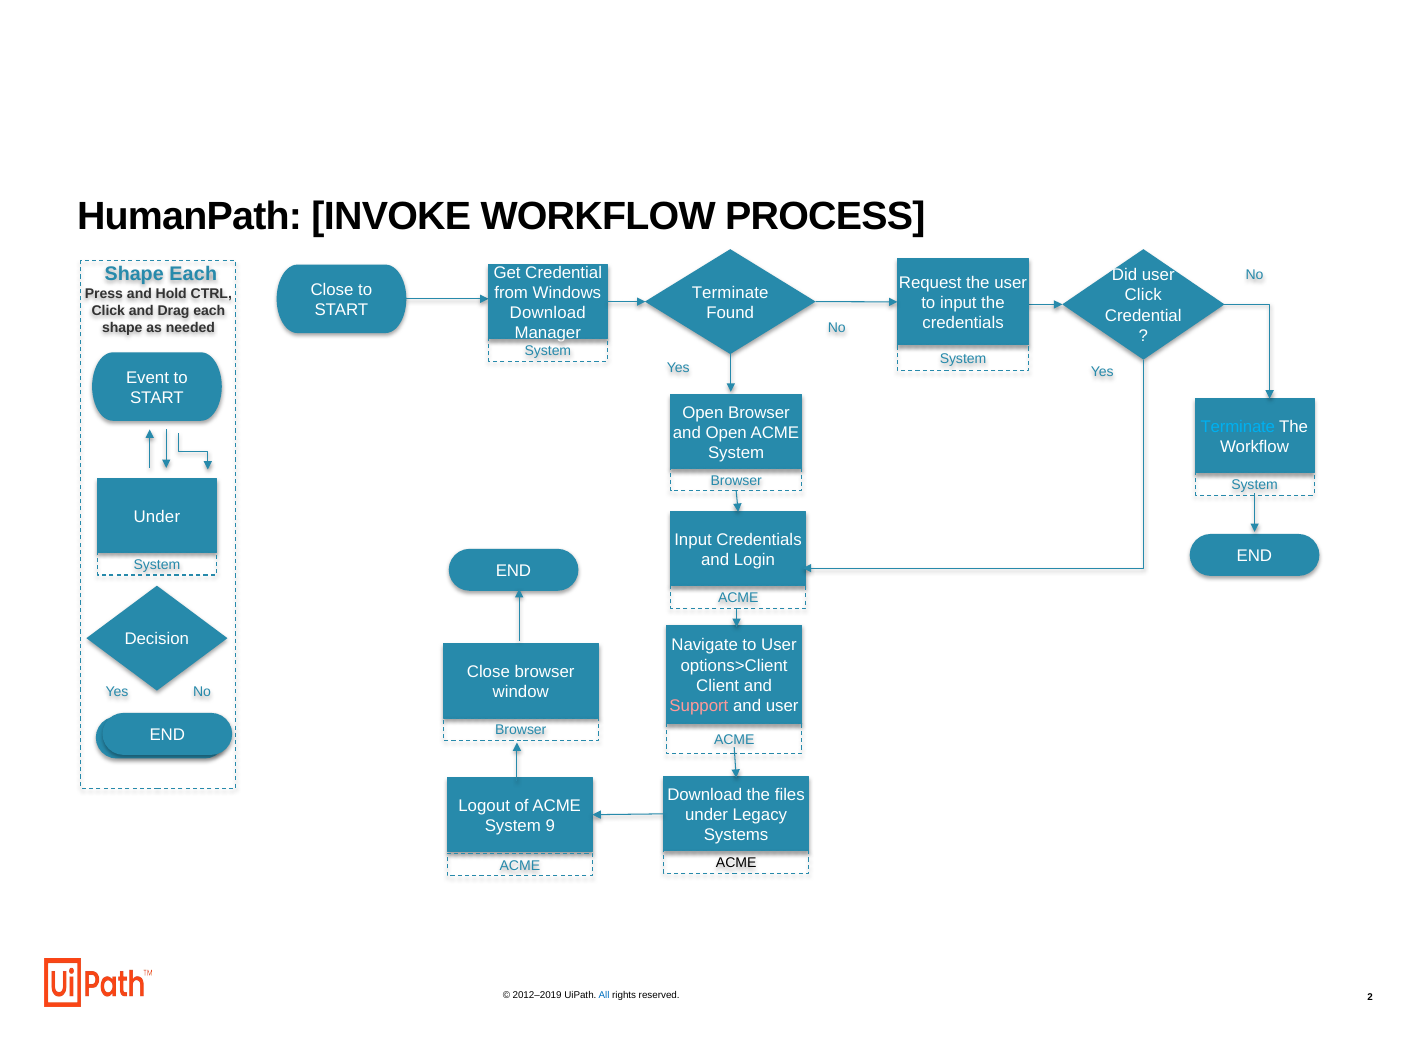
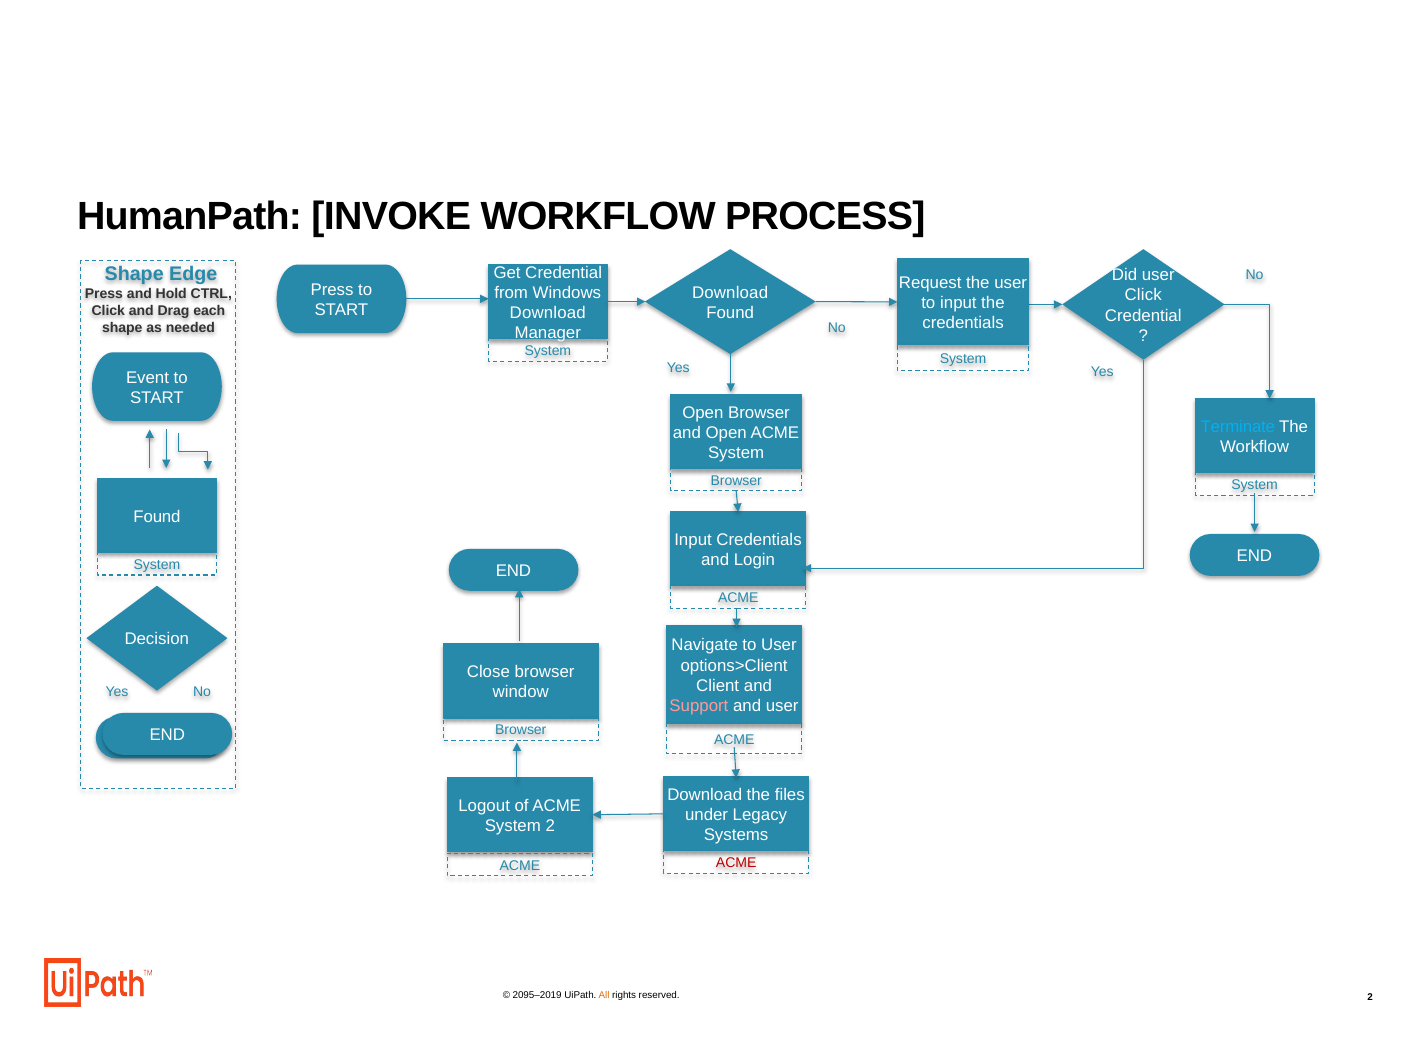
Shape Each: Each -> Edge (193, 274)
Close: Close -> Press (332, 290)
Terminate: Terminate -> Download (730, 293)
Under: Under -> Found (157, 517)
System 9: 9 -> 2 (550, 827)
ACME colour: black -> red (736, 864)
2012–2019: 2012–2019 -> 2095–2019 (537, 996)
All colour: blue -> orange (604, 996)
